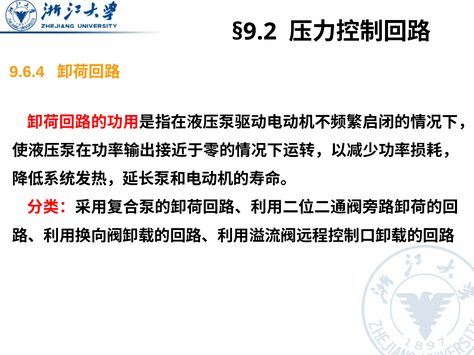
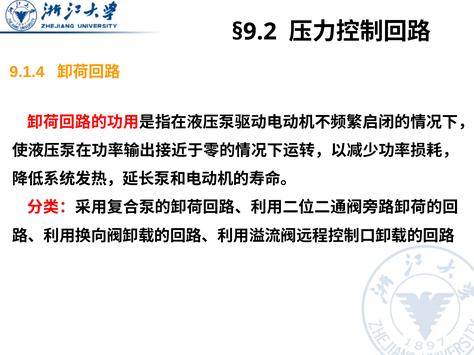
9.6.4: 9.6.4 -> 9.1.4 (27, 72)
